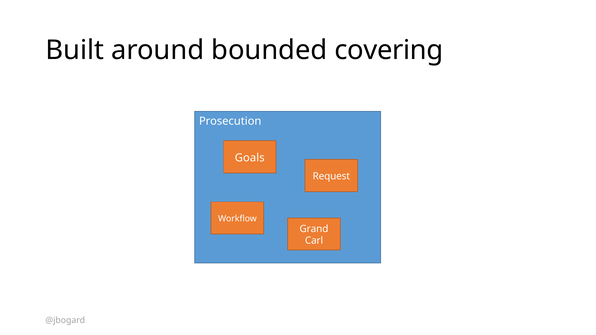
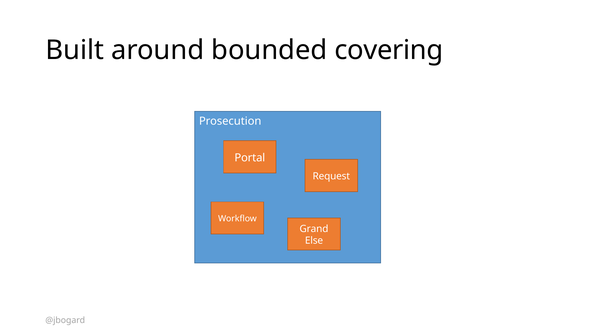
Goals: Goals -> Portal (250, 158)
Carl: Carl -> Else (314, 241)
